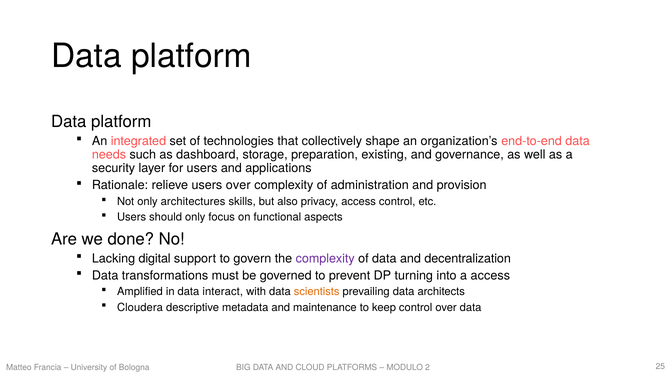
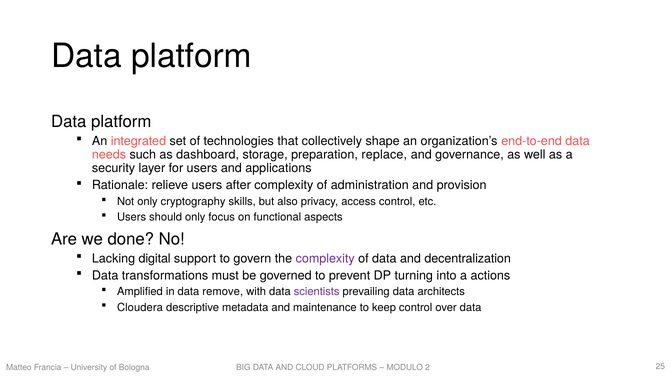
existing: existing -> replace (384, 155)
users over: over -> after (238, 185)
architectures: architectures -> cryptography (193, 201)
a access: access -> actions (490, 275)
interact: interact -> remove (223, 292)
scientists colour: orange -> purple (317, 292)
